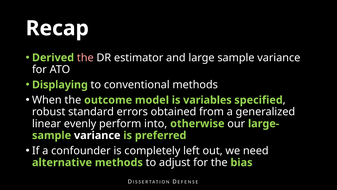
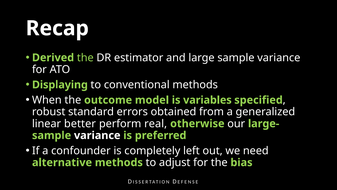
the colour: pink -> light green (85, 58)
evenly: evenly -> better (80, 123)
into: into -> real (156, 123)
